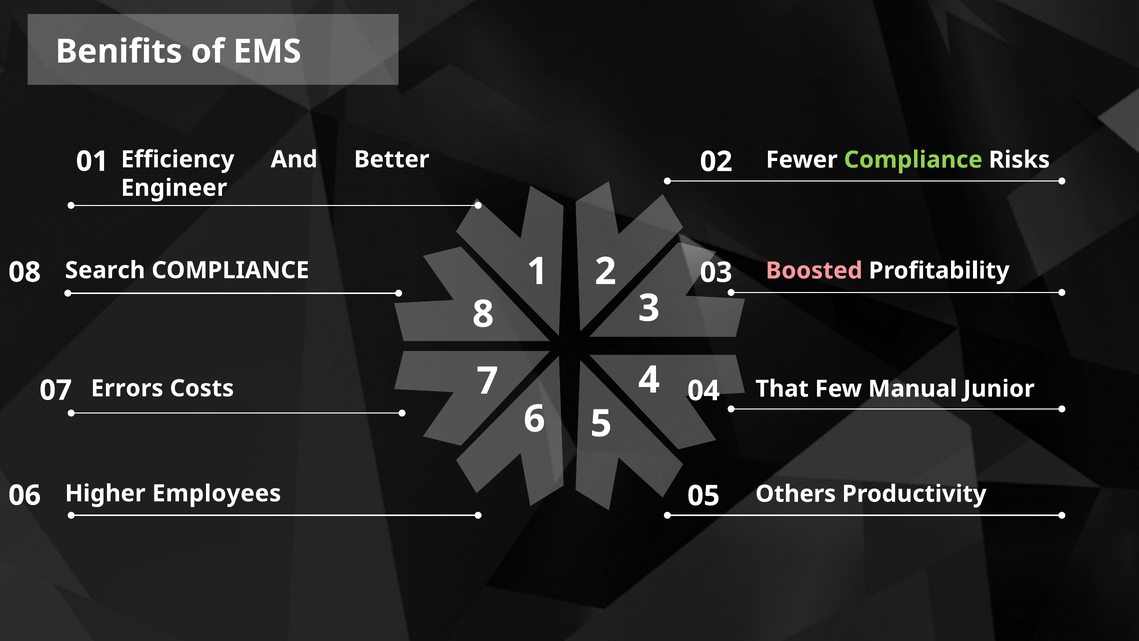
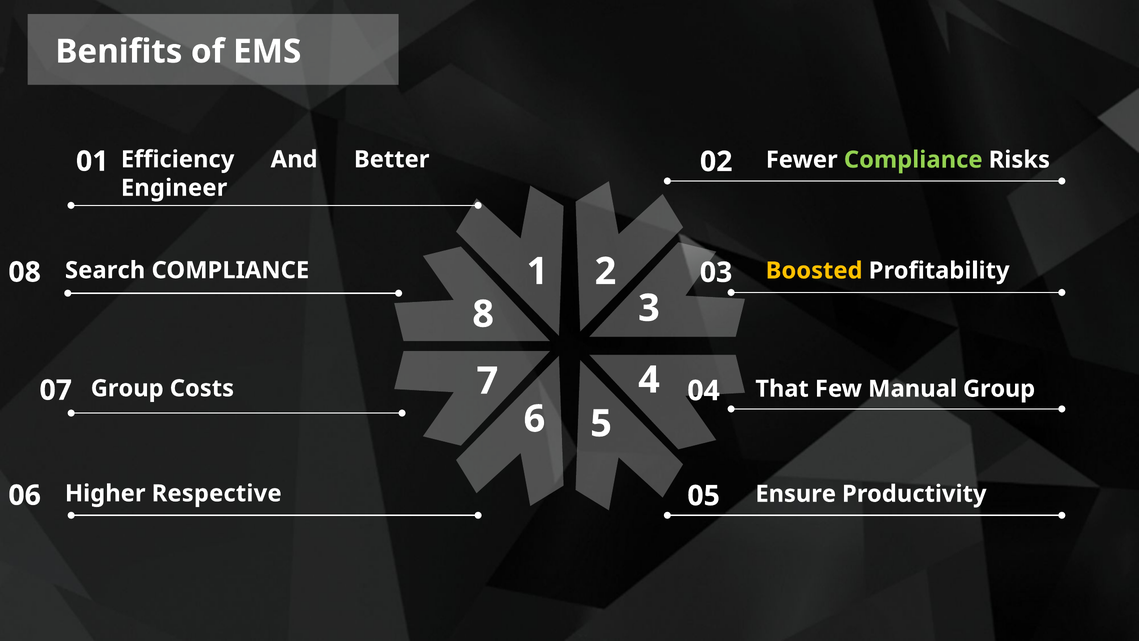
Boosted colour: pink -> yellow (814, 270)
Errors: Errors -> Group (127, 388)
Manual Junior: Junior -> Group (999, 389)
Employees: Employees -> Respective (217, 493)
Others: Others -> Ensure (796, 494)
